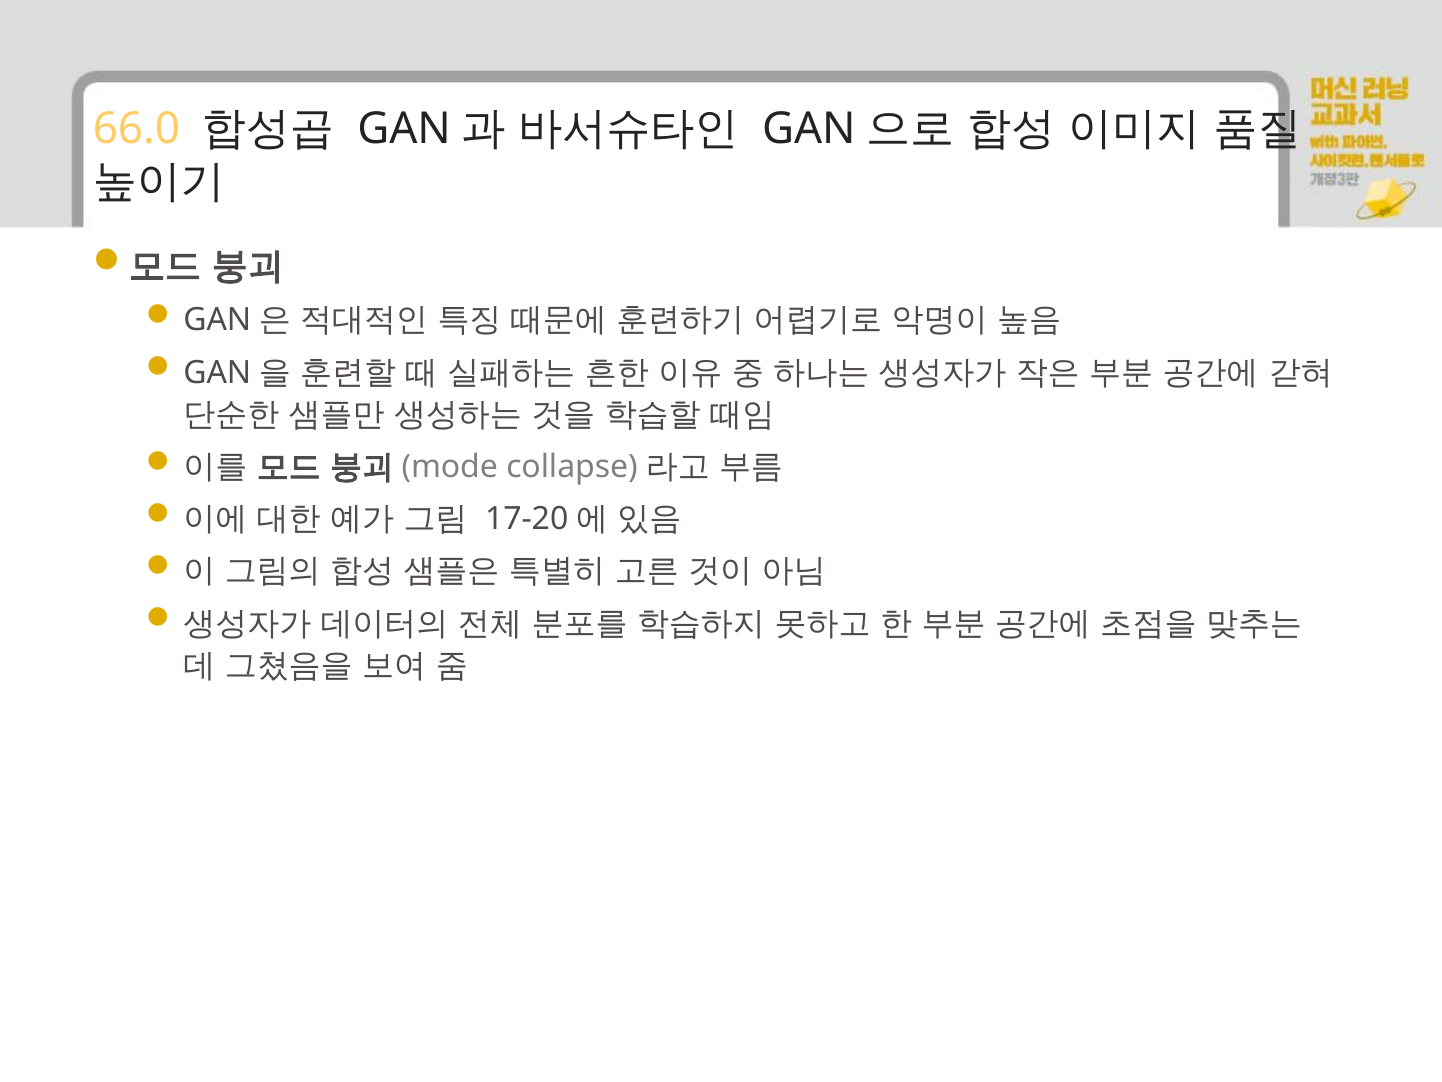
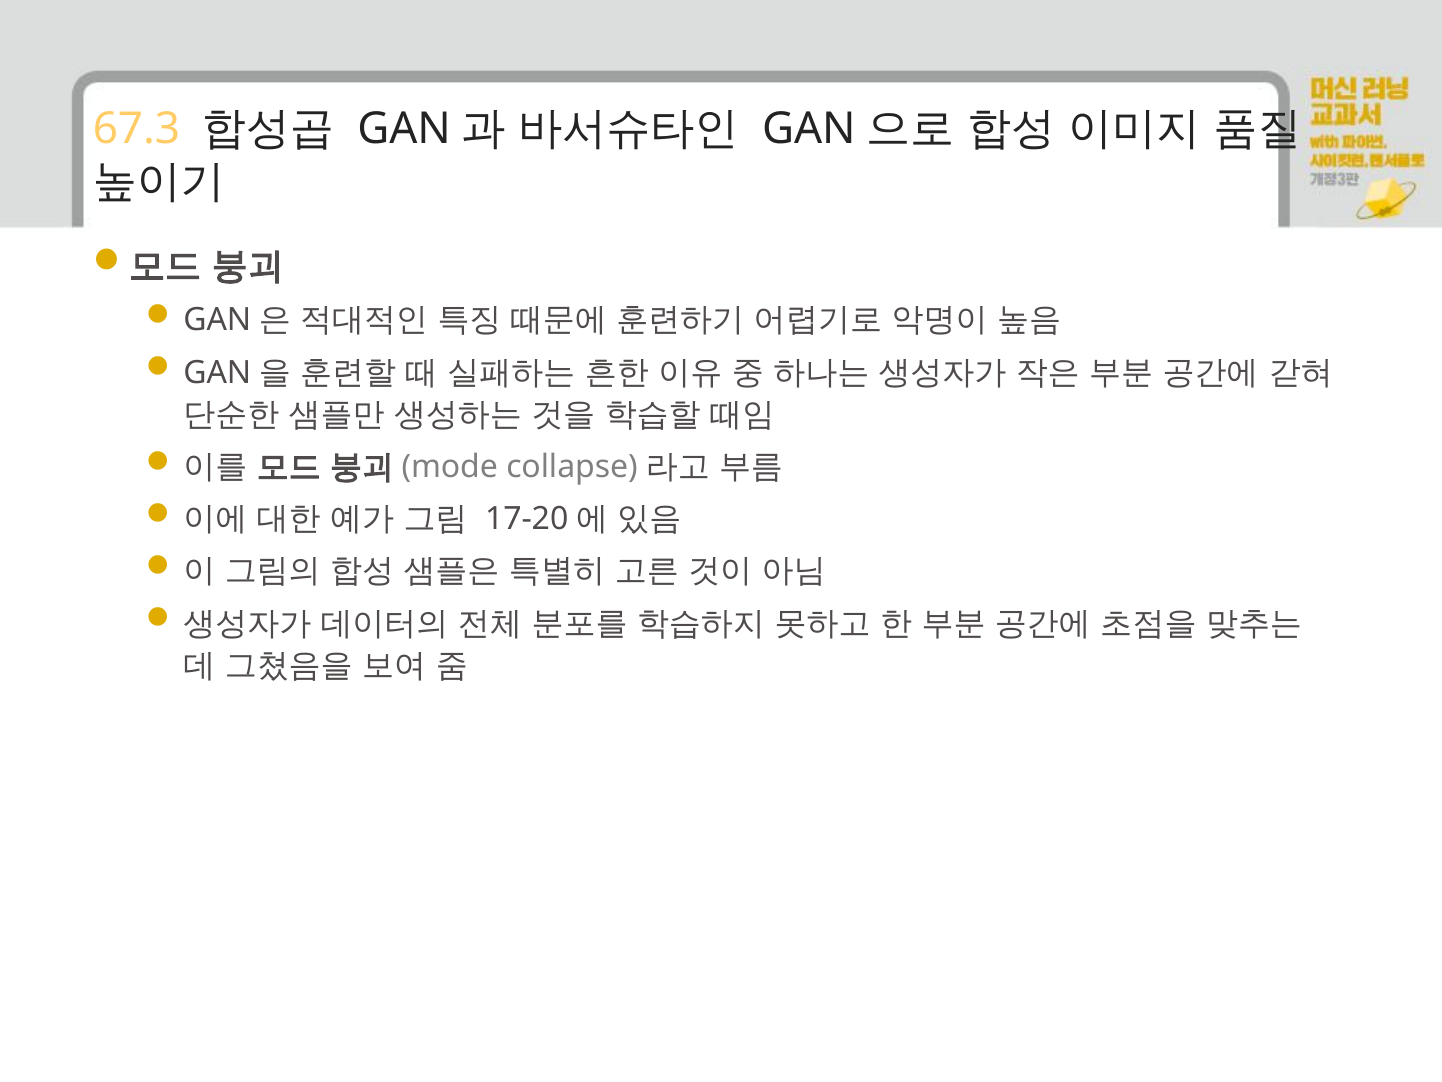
66.0: 66.0 -> 67.3 (136, 129)
